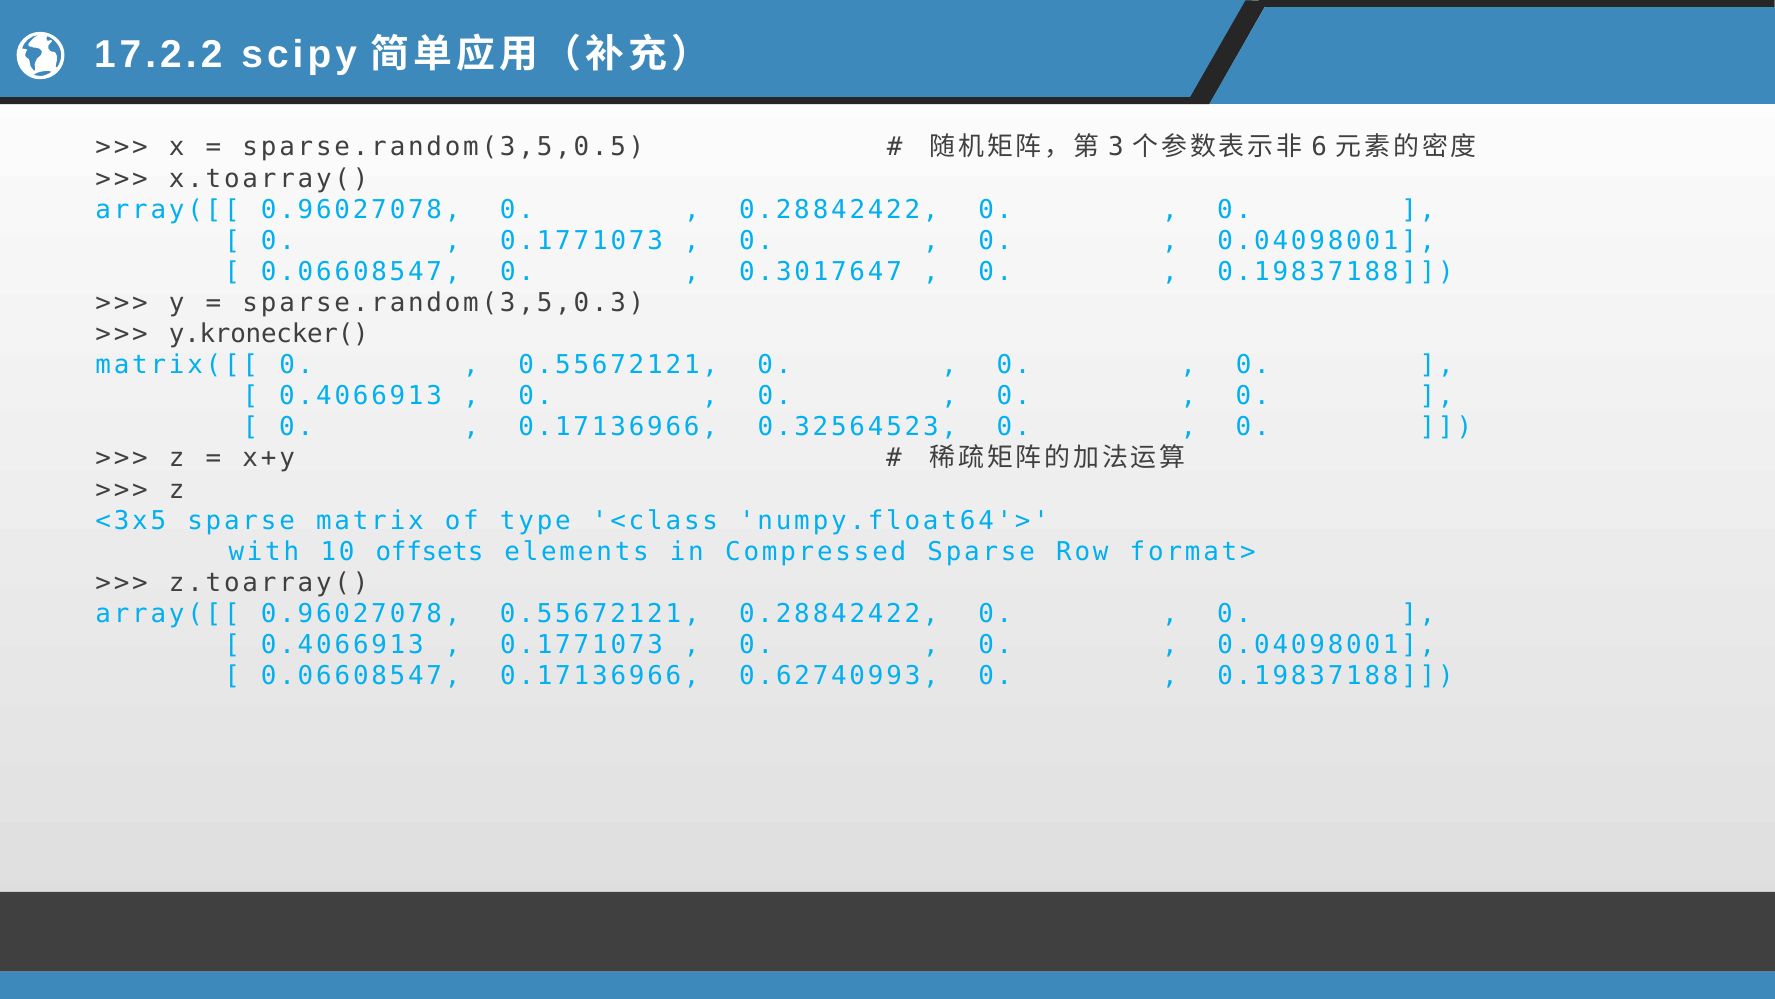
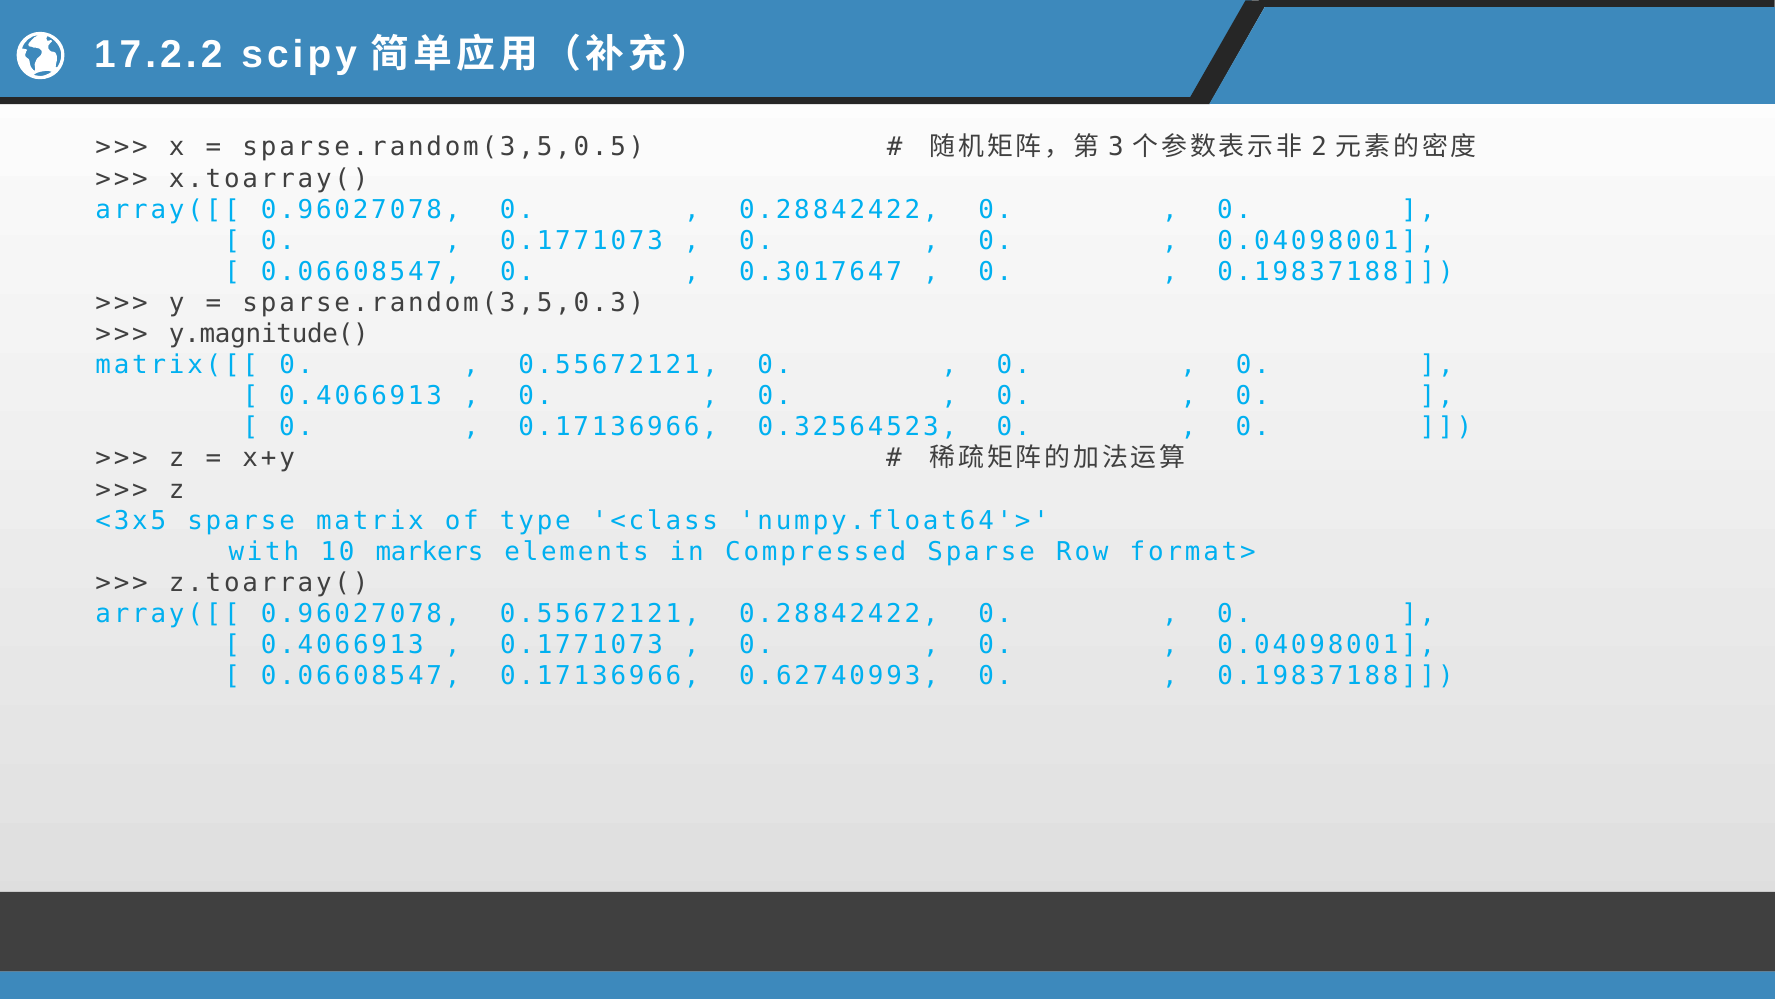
6: 6 -> 2 (1319, 147)
y.kronecker(: y.kronecker( -> y.magnitude( (269, 334)
offsets: offsets -> markers (430, 551)
